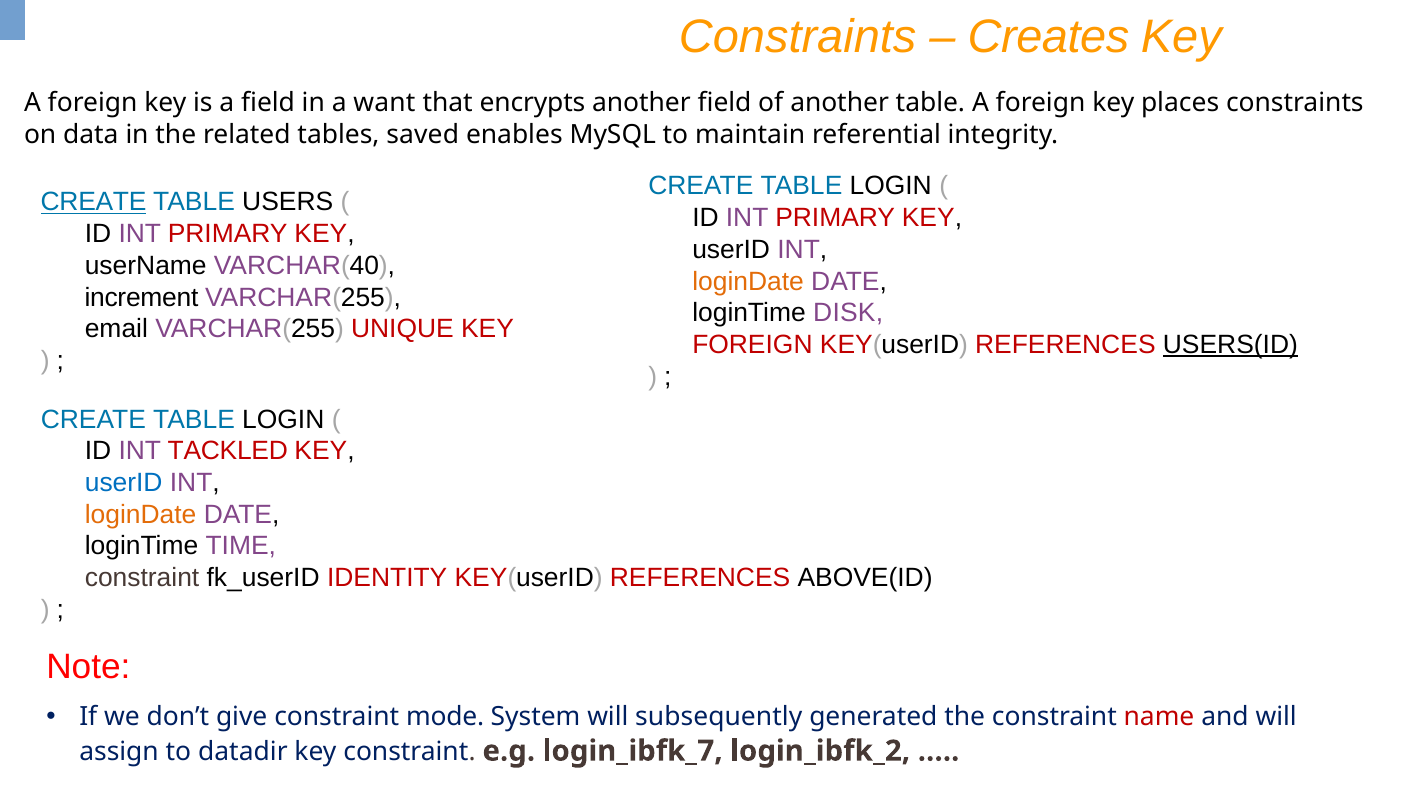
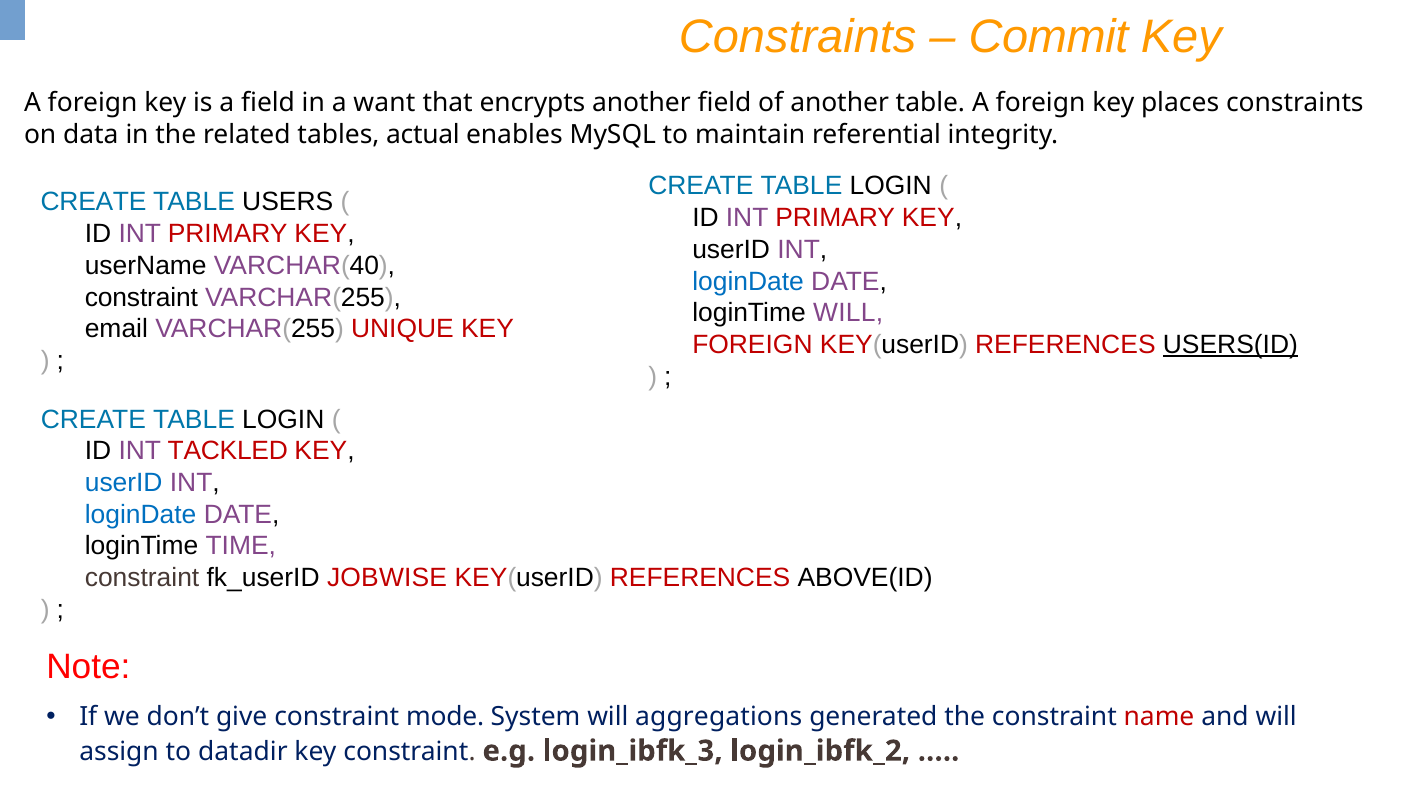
Creates: Creates -> Commit (1048, 37)
saved: saved -> actual (423, 135)
CREATE underline: present -> none (94, 202)
loginDate colour: orange -> blue (748, 281)
increment: increment -> constraint (141, 297)
loginTime DISK: DISK -> WILL (848, 313)
loginDate colour: orange -> blue (141, 514)
IDENTITY: IDENTITY -> JOBWISE (387, 578)
subsequently: subsequently -> aggregations (719, 717)
login_ibfk_7: login_ibfk_7 -> login_ibfk_3 (633, 751)
